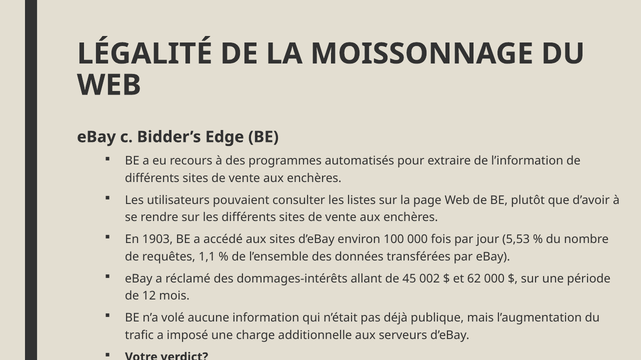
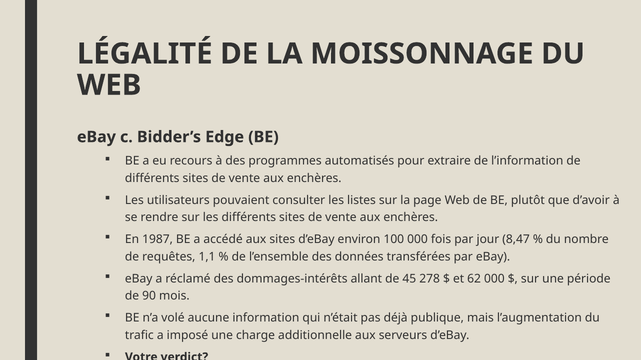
1903: 1903 -> 1987 (158, 240)
5,53: 5,53 -> 8,47 (516, 240)
002: 002 -> 278 (430, 279)
12: 12 -> 90 (149, 296)
